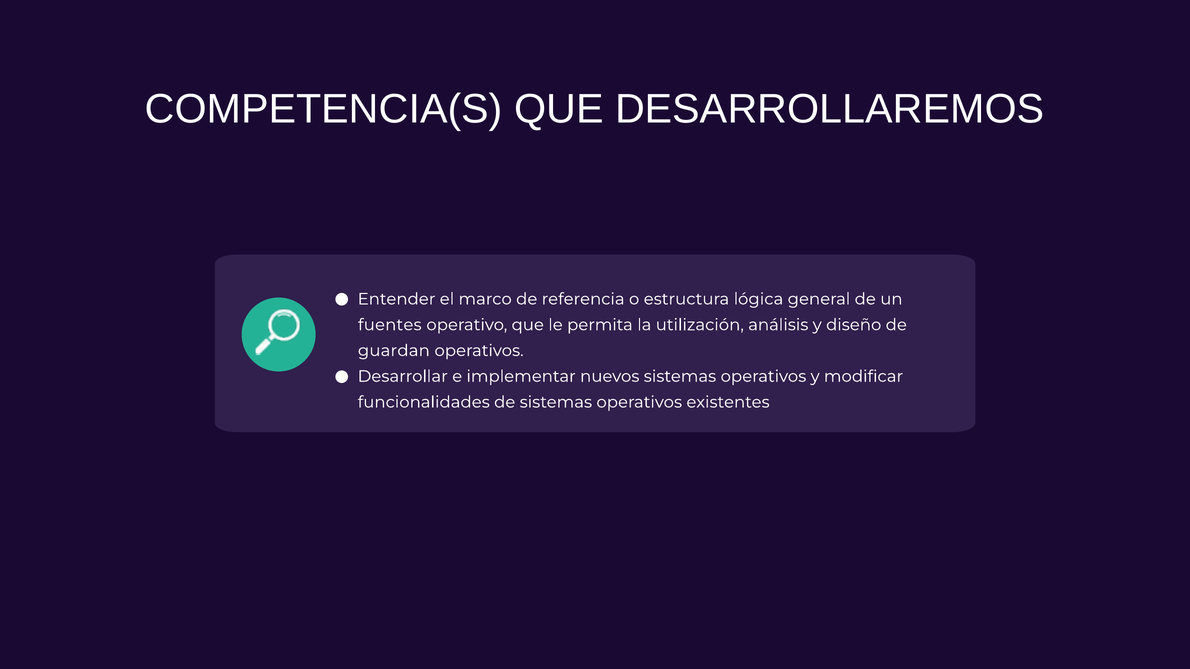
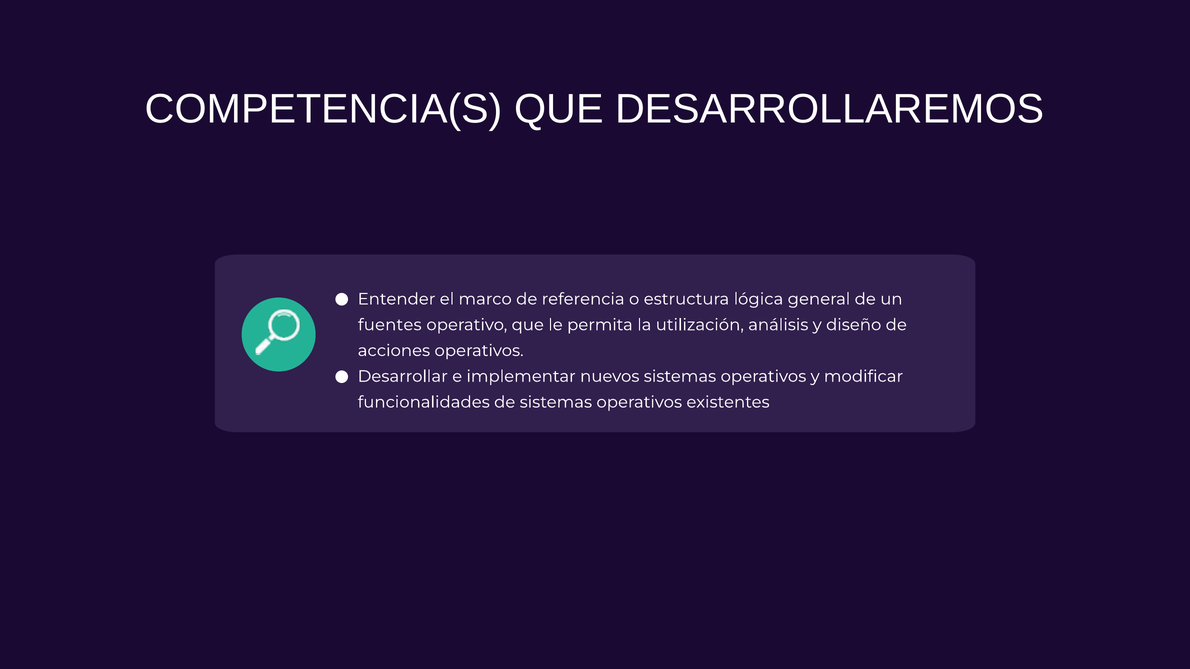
guardan: guardan -> acciones (394, 351)
